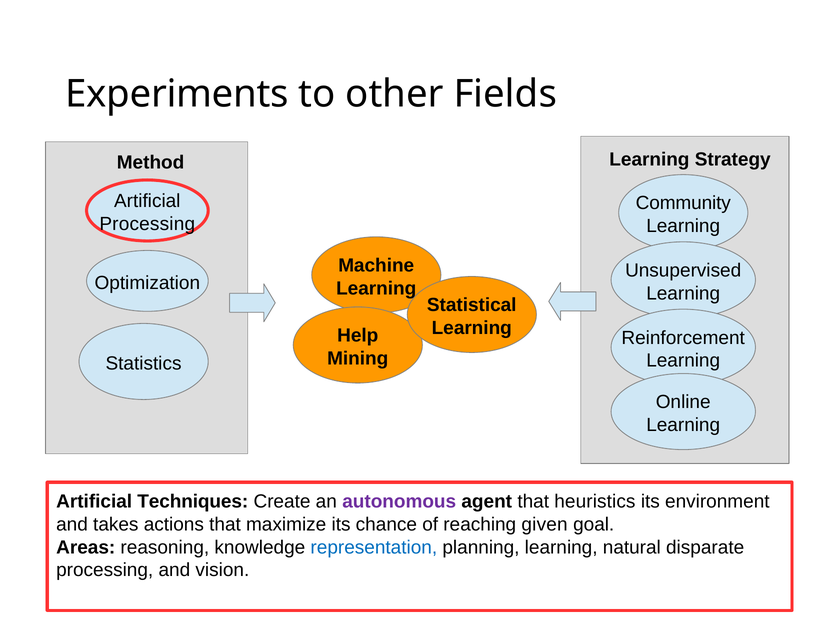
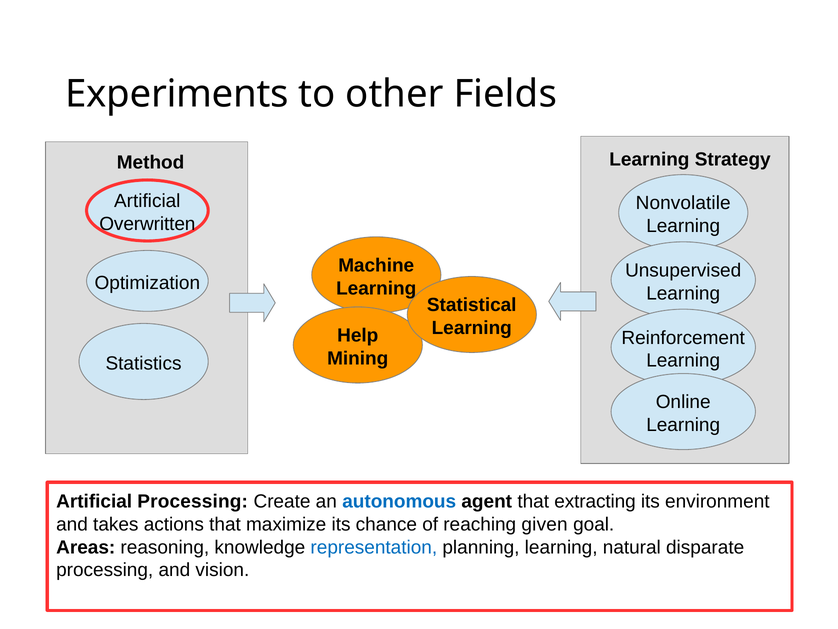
Community: Community -> Nonvolatile (683, 203)
Processing: Processing -> Overwritten (147, 224)
Artificial Techniques: Techniques -> Processing (193, 501)
autonomous colour: purple -> blue (399, 501)
heuristics: heuristics -> extracting (595, 501)
